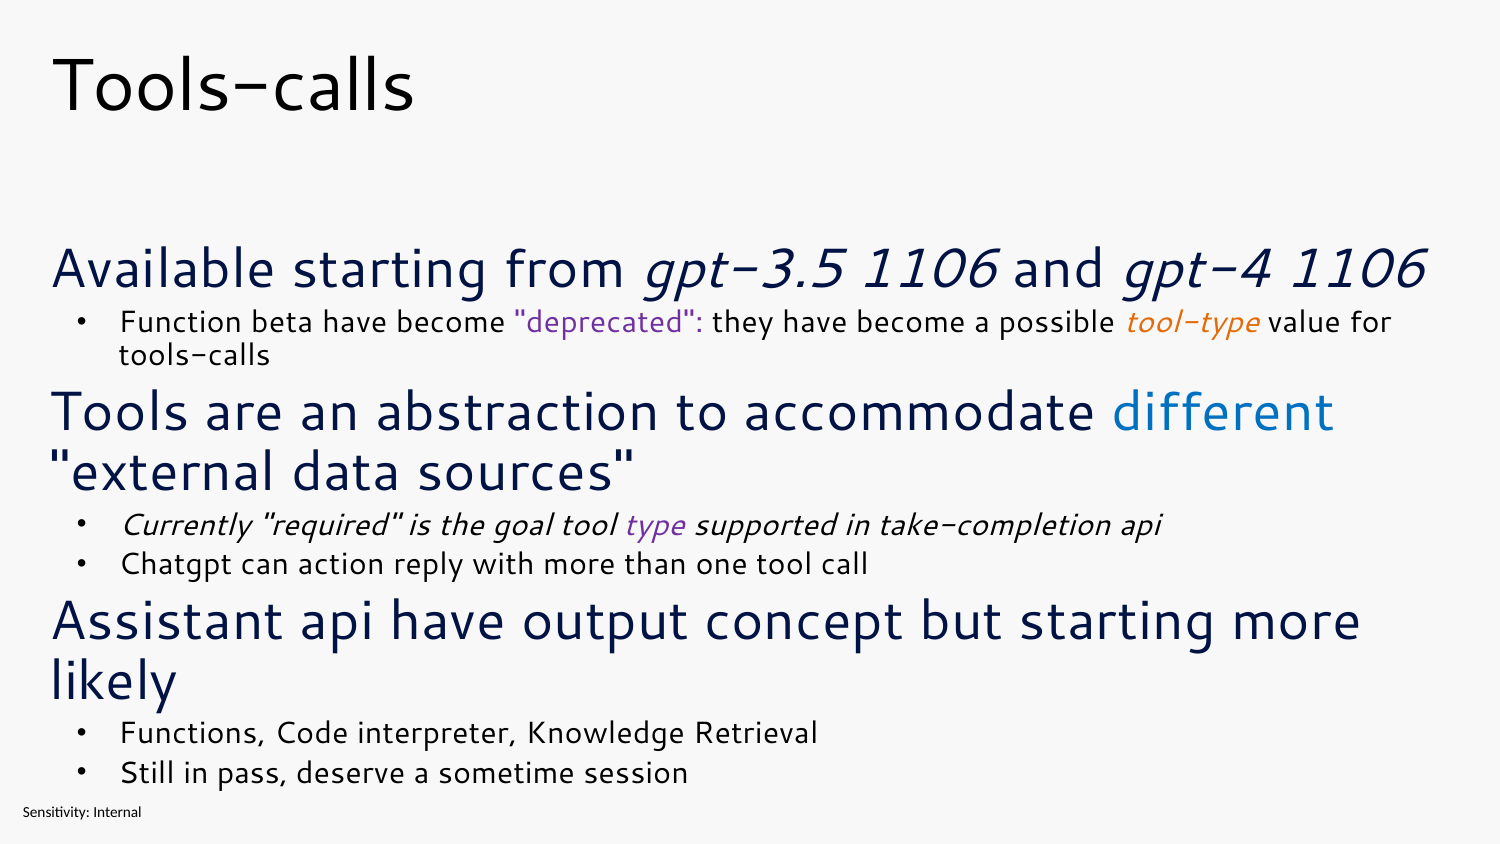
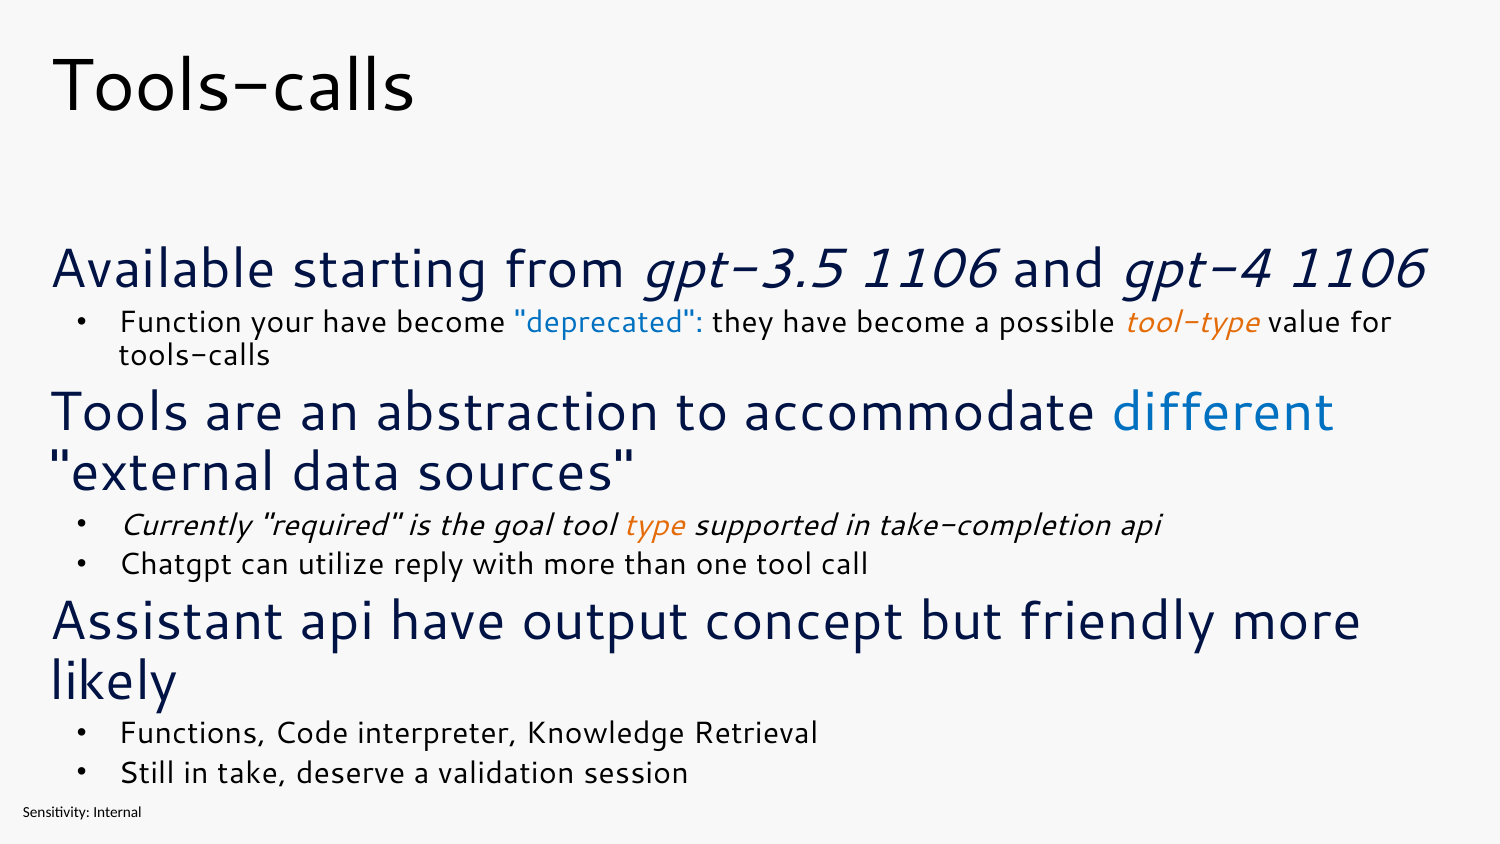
beta: beta -> your (282, 322)
deprecated colour: purple -> blue (609, 322)
type colour: purple -> orange (654, 525)
action: action -> utilize (341, 564)
but starting: starting -> friendly (1117, 621)
pass: pass -> take (252, 773)
sometime: sometime -> validation (506, 773)
